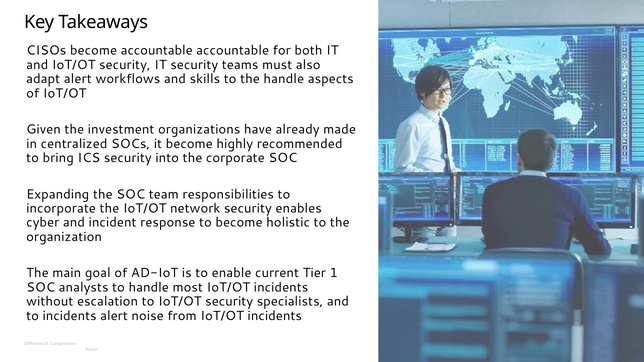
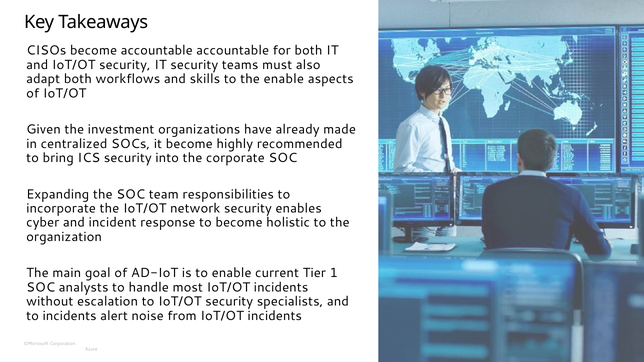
adapt alert: alert -> both (78, 79)
the handle: handle -> enable (284, 79)
